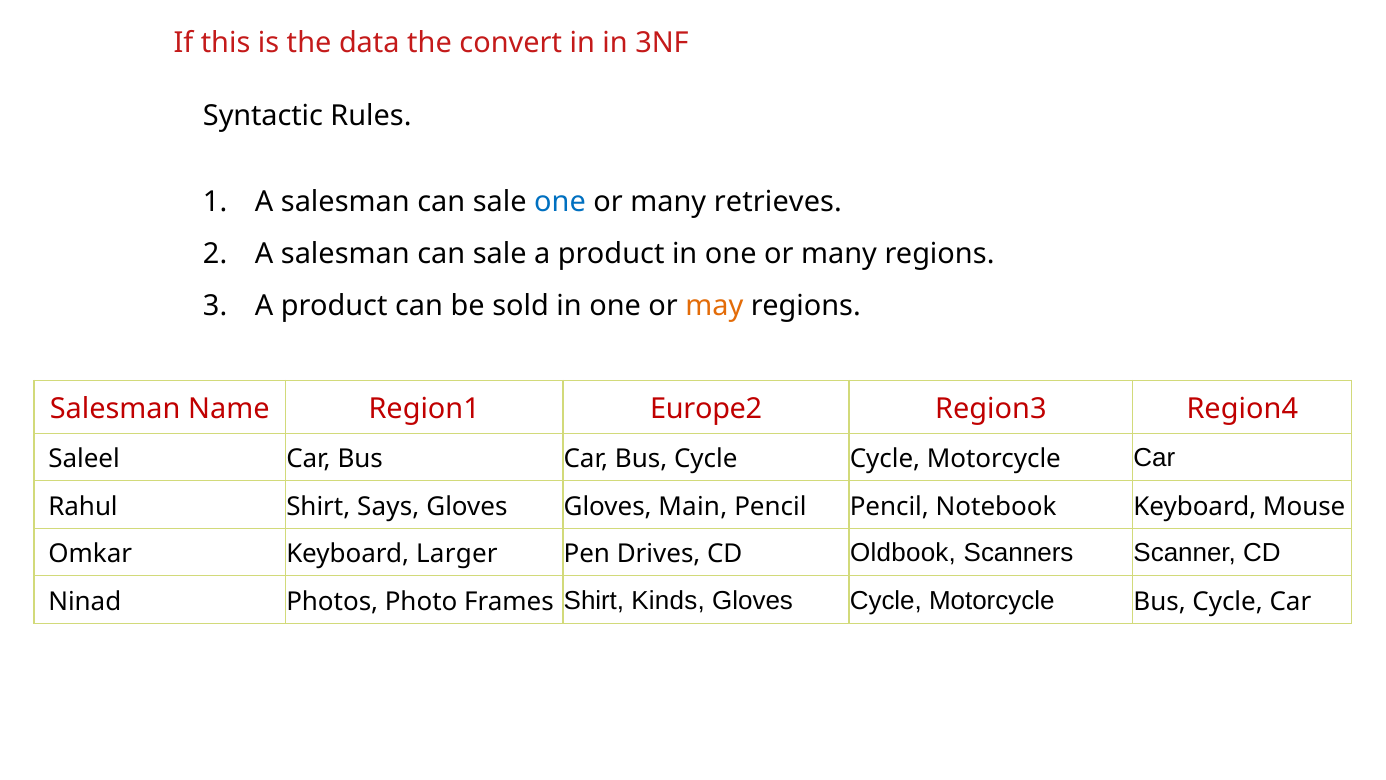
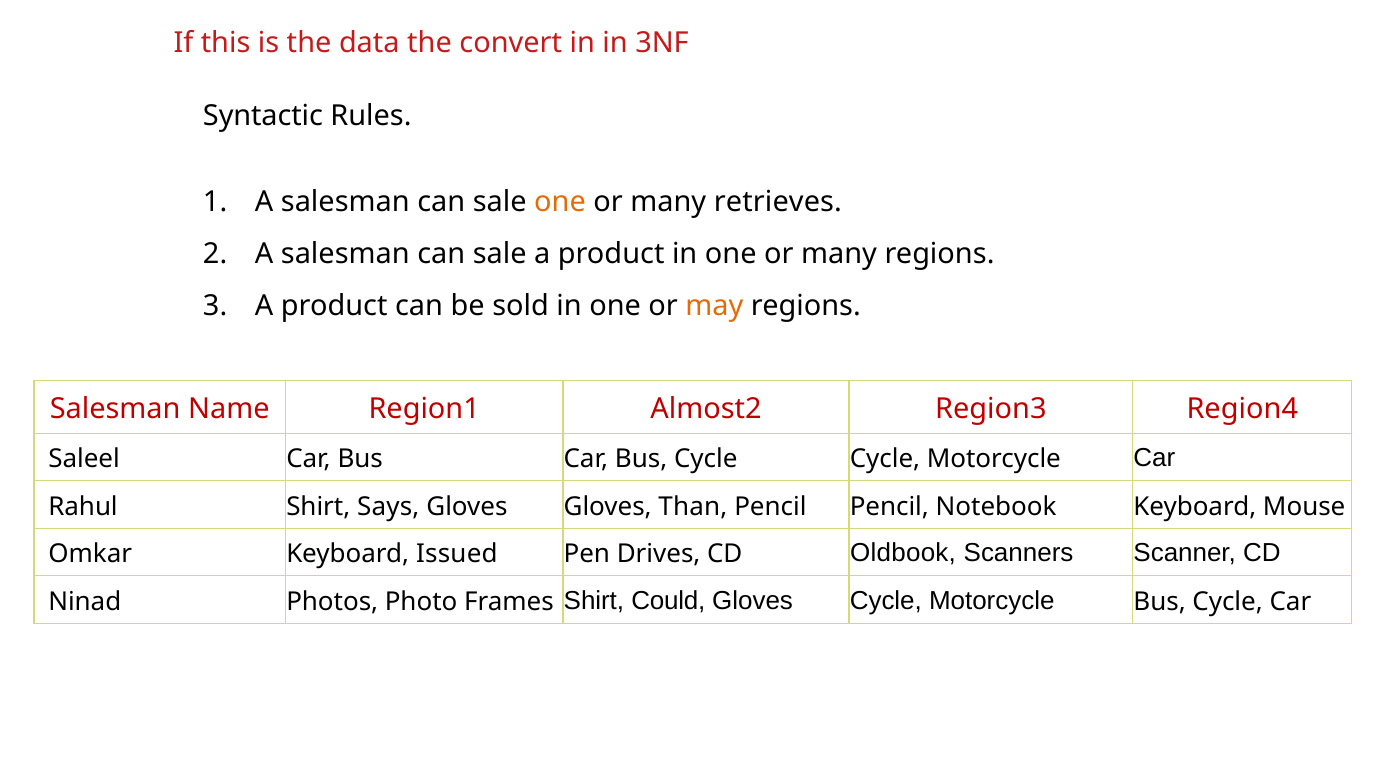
one colour: blue -> orange (560, 202)
Europe2: Europe2 -> Almost2 (706, 409)
Main: Main -> Than (693, 506)
Larger: Larger -> Issued (457, 554)
Kinds: Kinds -> Could (668, 600)
